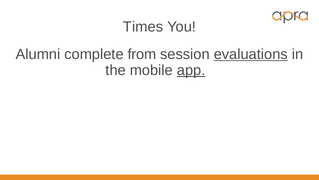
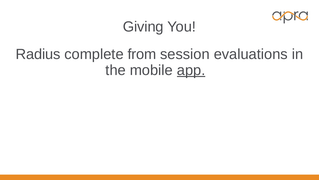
Times: Times -> Giving (143, 27)
Alumni: Alumni -> Radius (38, 54)
evaluations underline: present -> none (251, 54)
